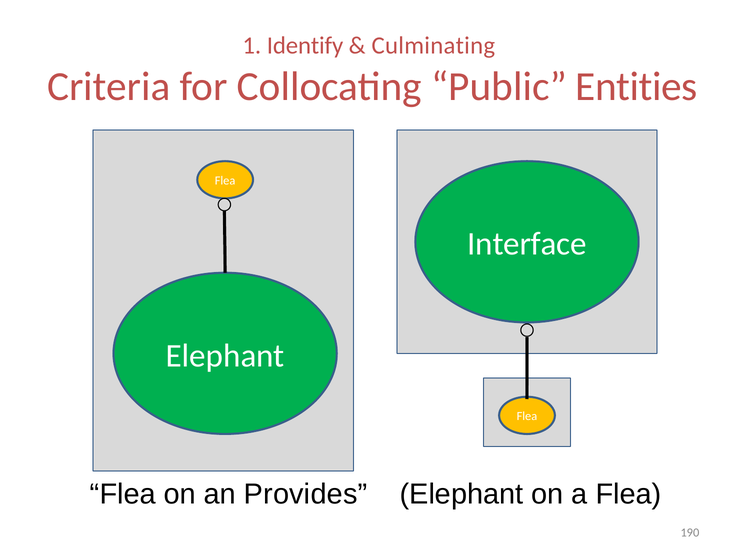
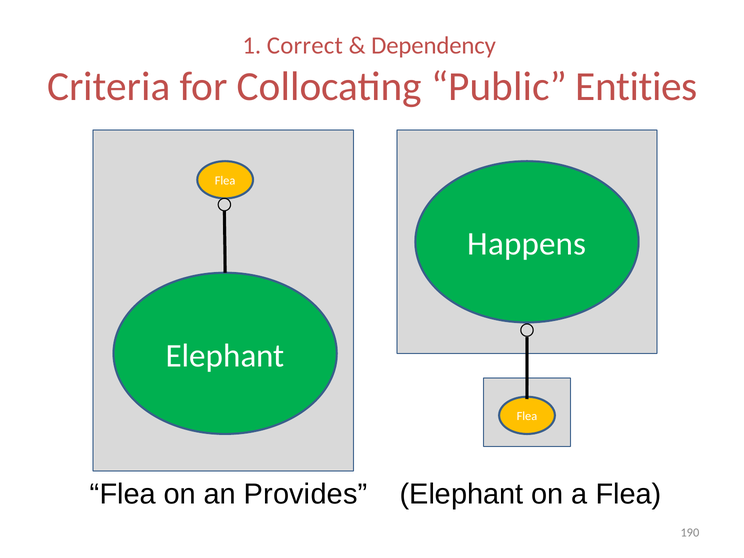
Identify: Identify -> Correct (305, 46)
Culminating: Culminating -> Dependency (434, 46)
Interface: Interface -> Happens (527, 244)
